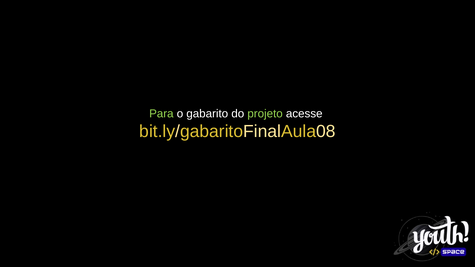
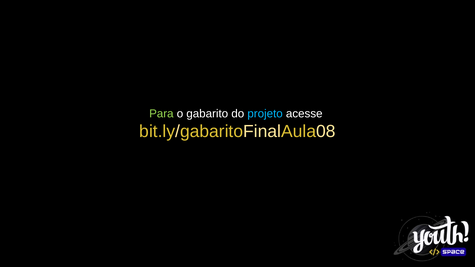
projeto colour: light green -> light blue (265, 114)
